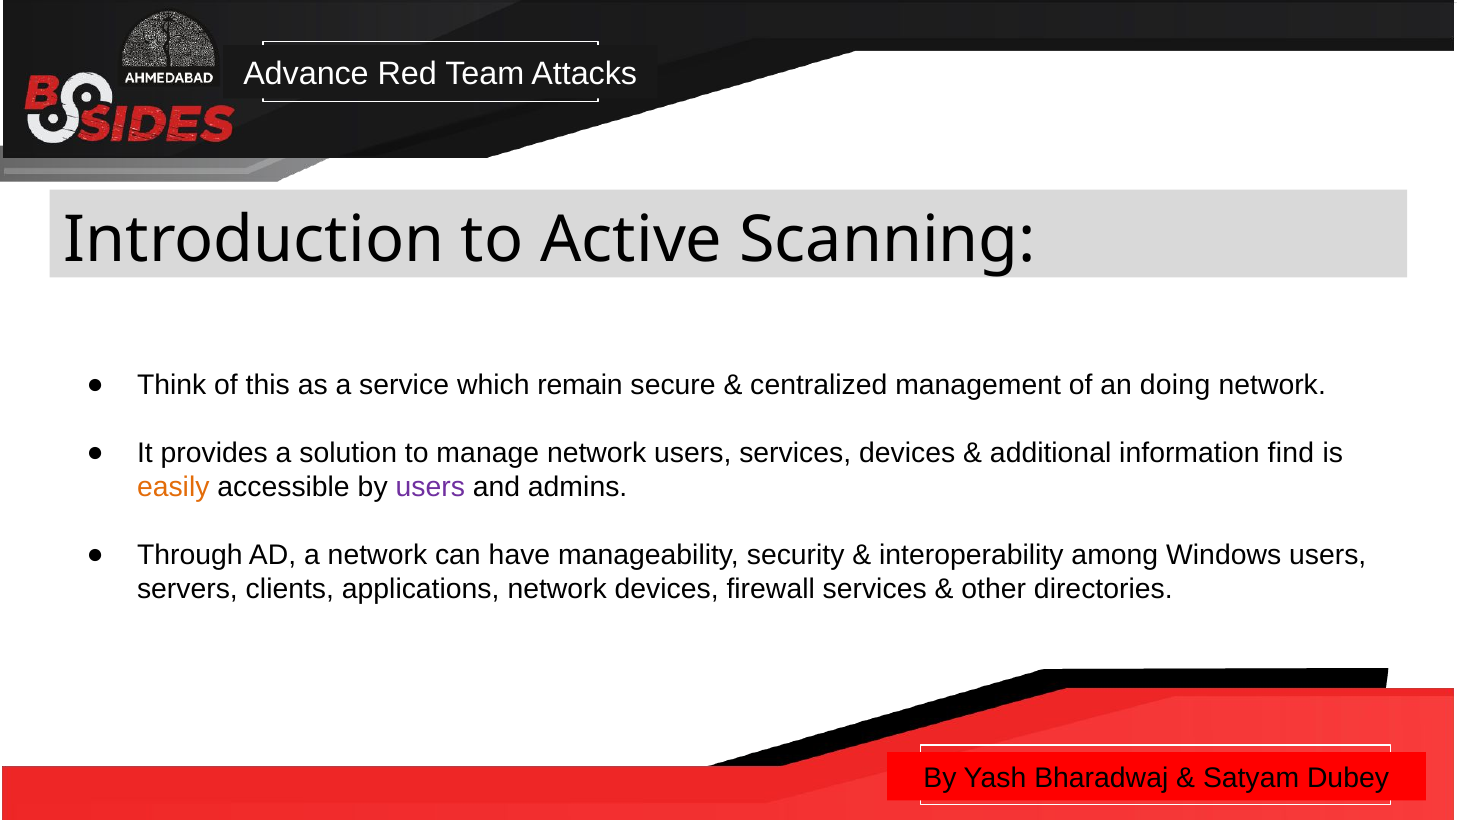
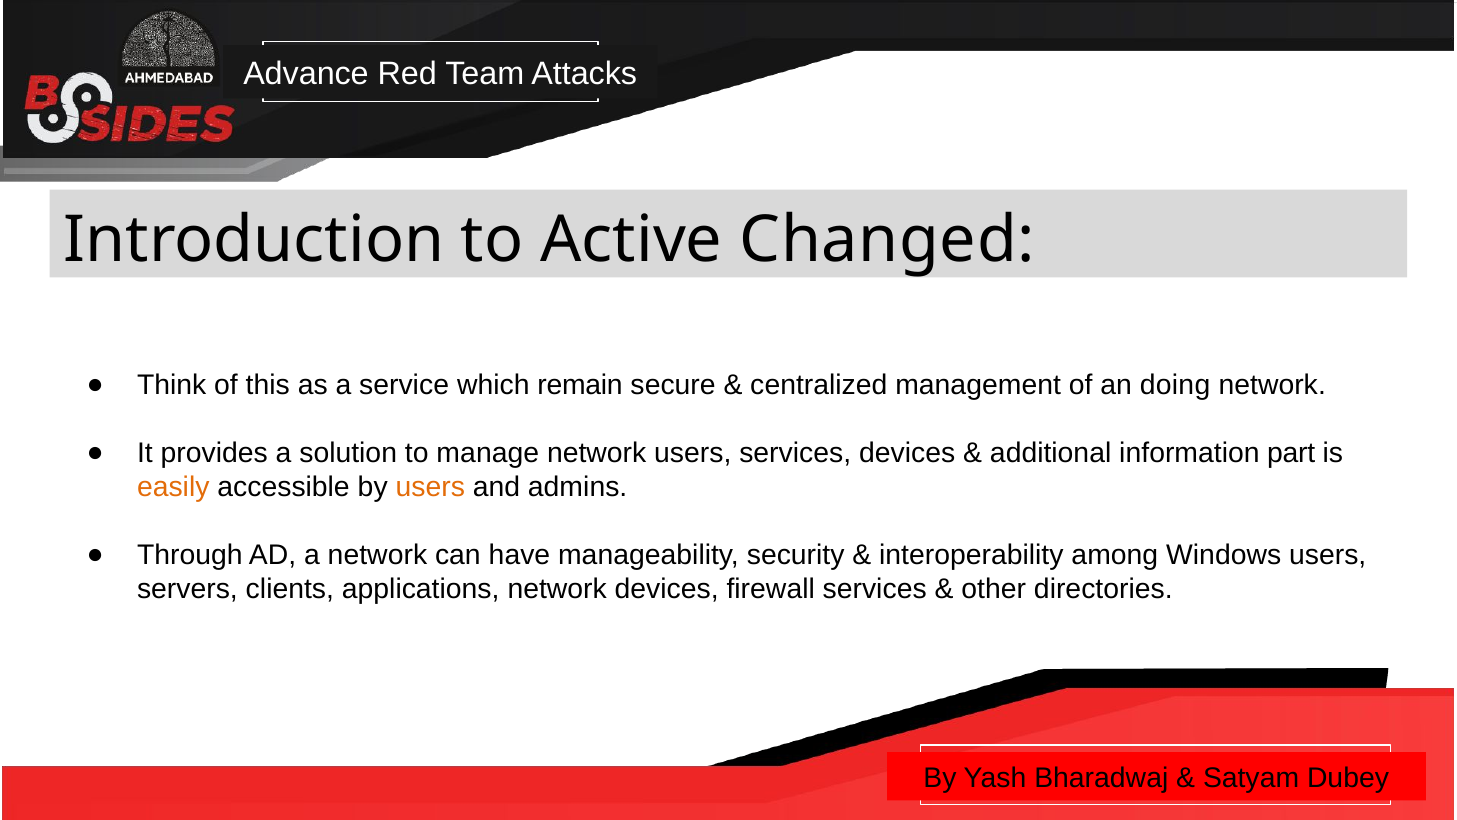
Scanning: Scanning -> Changed (887, 240)
find: find -> part (1291, 453)
users colour: purple -> orange (430, 487)
